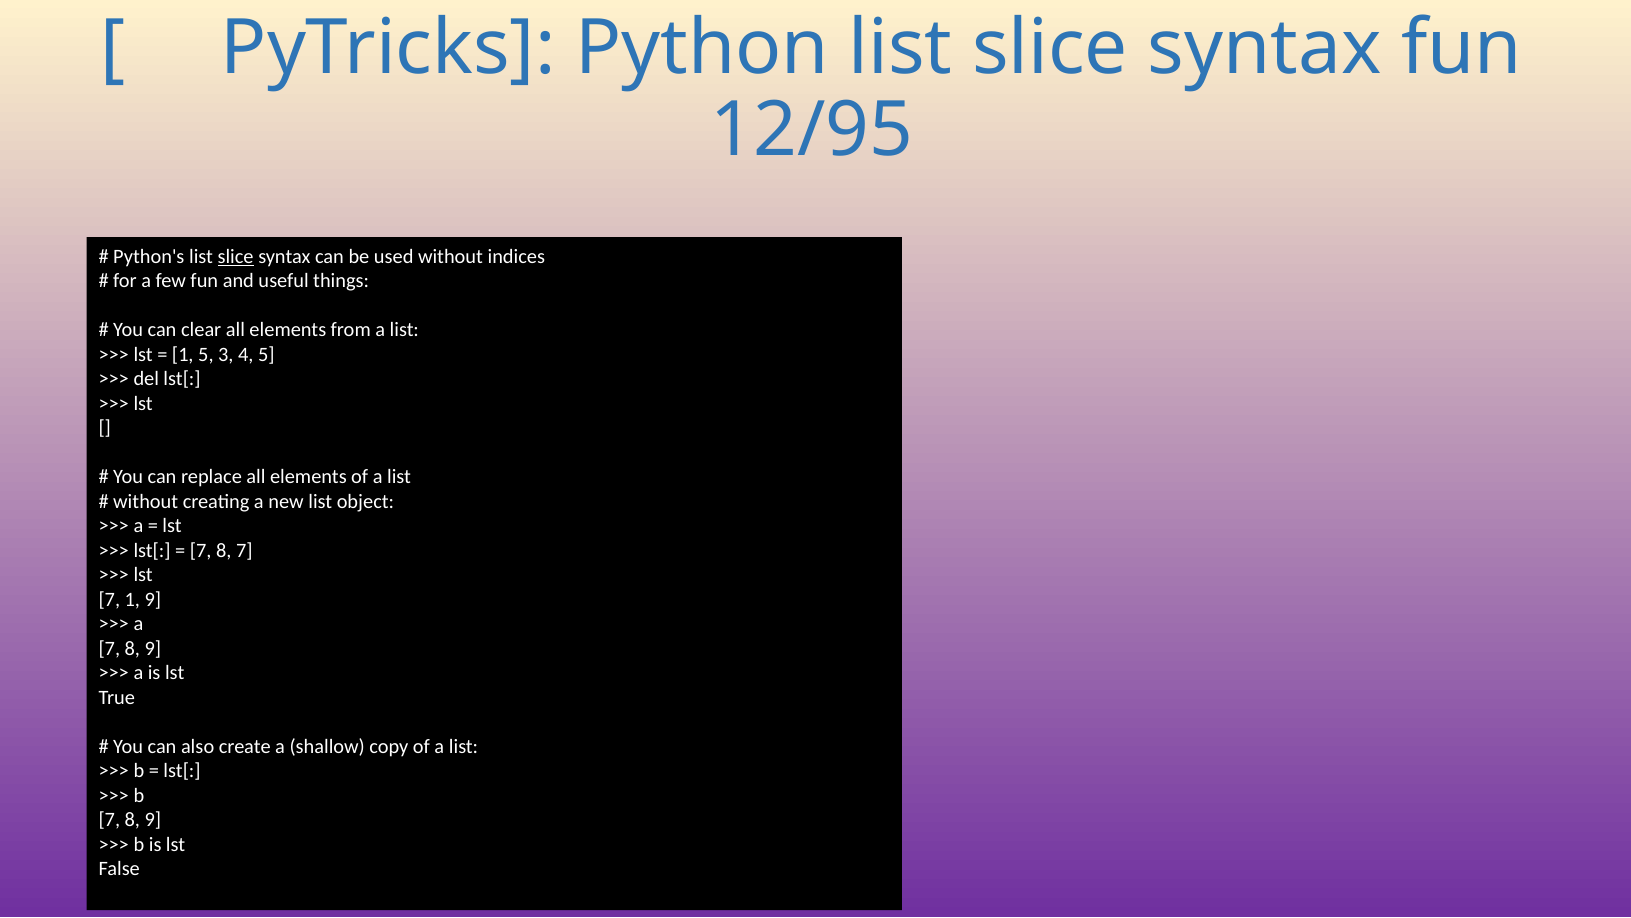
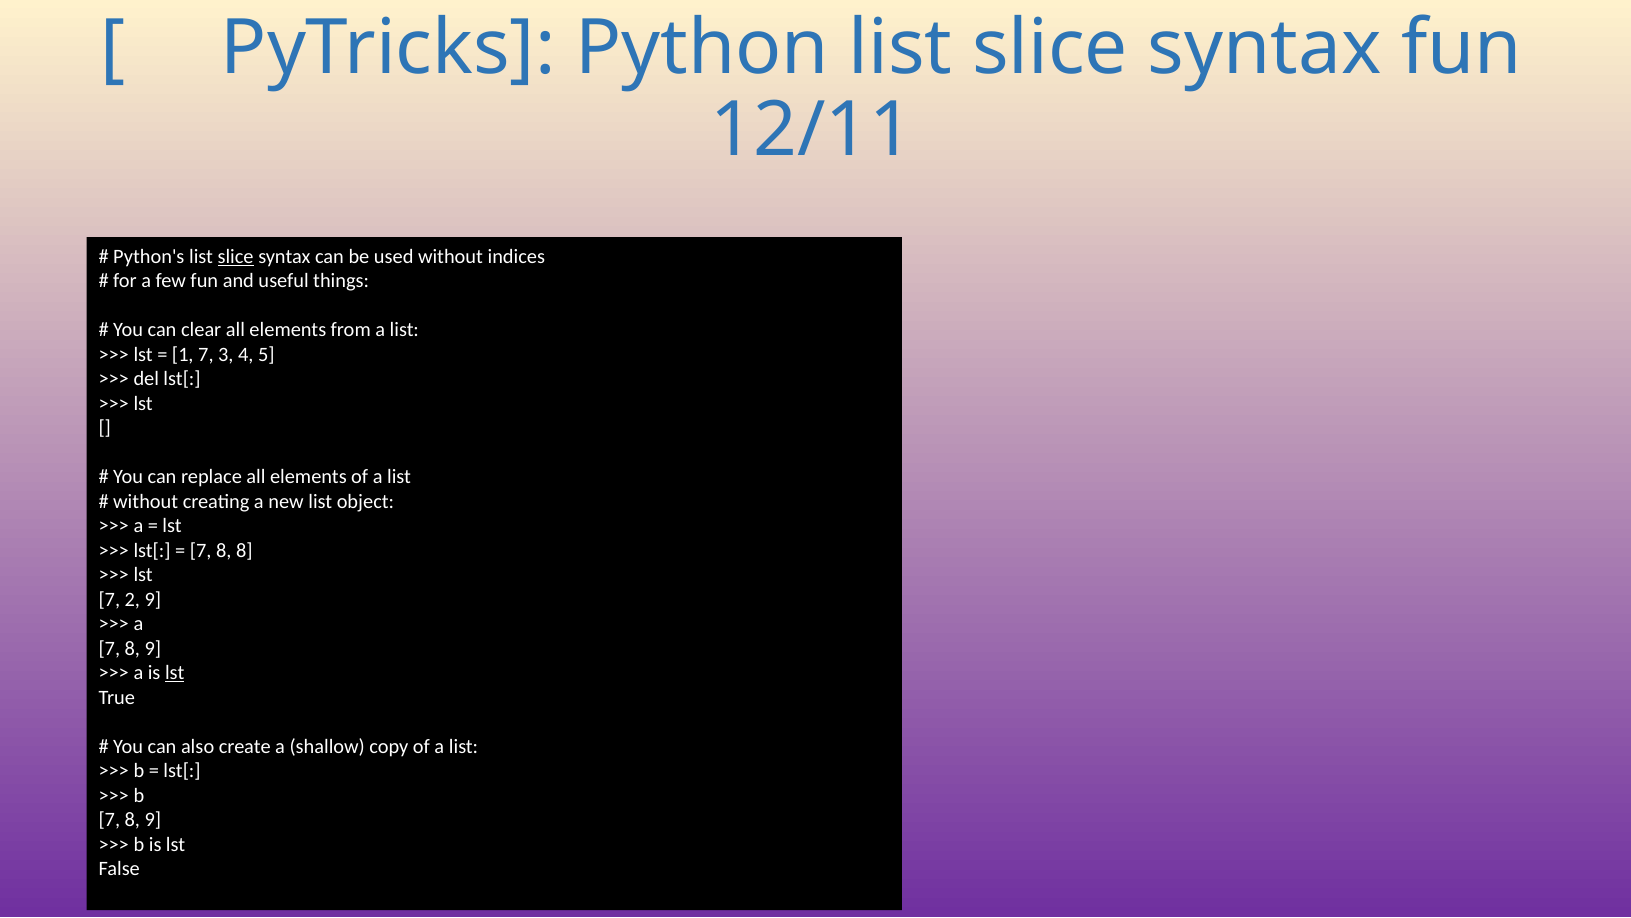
12/95: 12/95 -> 12/11 (812, 131)
1 5: 5 -> 7 (206, 354)
8 7: 7 -> 8 (244, 550)
7 1: 1 -> 2 (132, 599)
lst underline: none -> present (175, 673)
